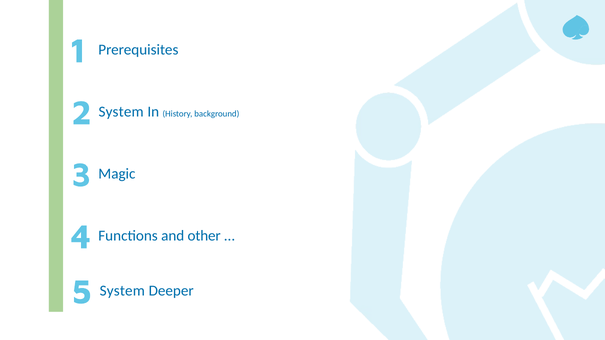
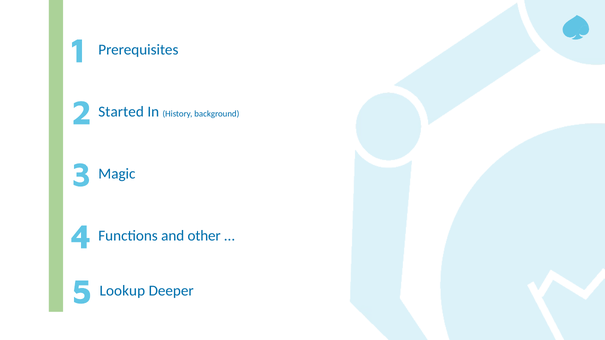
System: System -> Started (121, 112)
System: System -> Lookup (122, 291)
